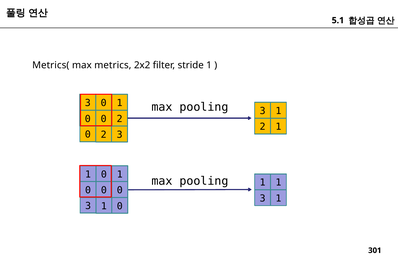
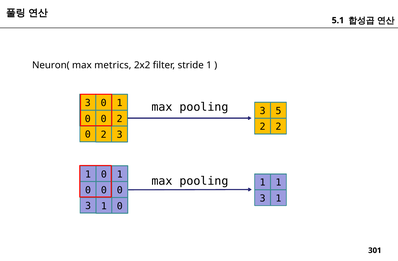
Metrics(: Metrics( -> Neuron( (51, 65)
1: 1 -> 5 (278, 111)
1: 1 -> 2 (278, 127)
